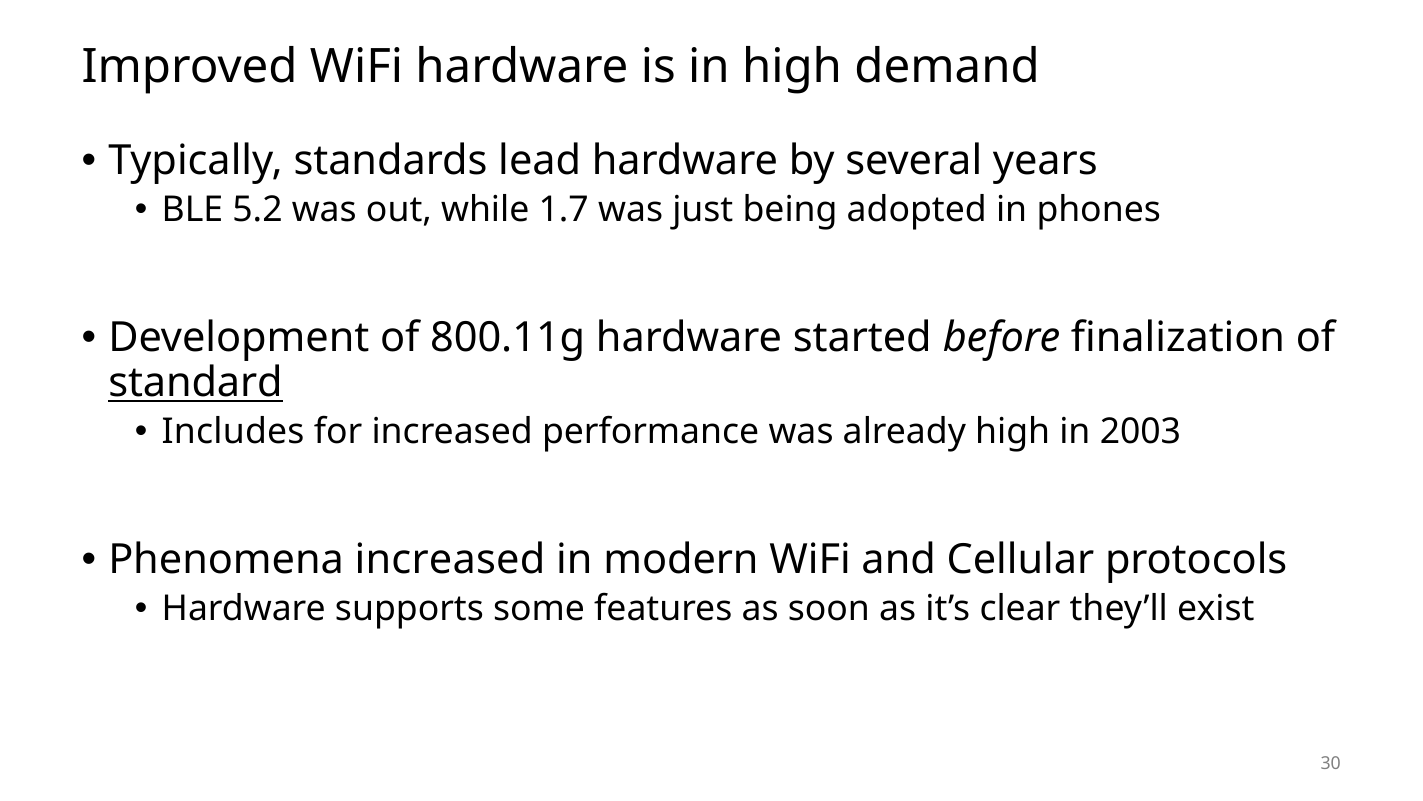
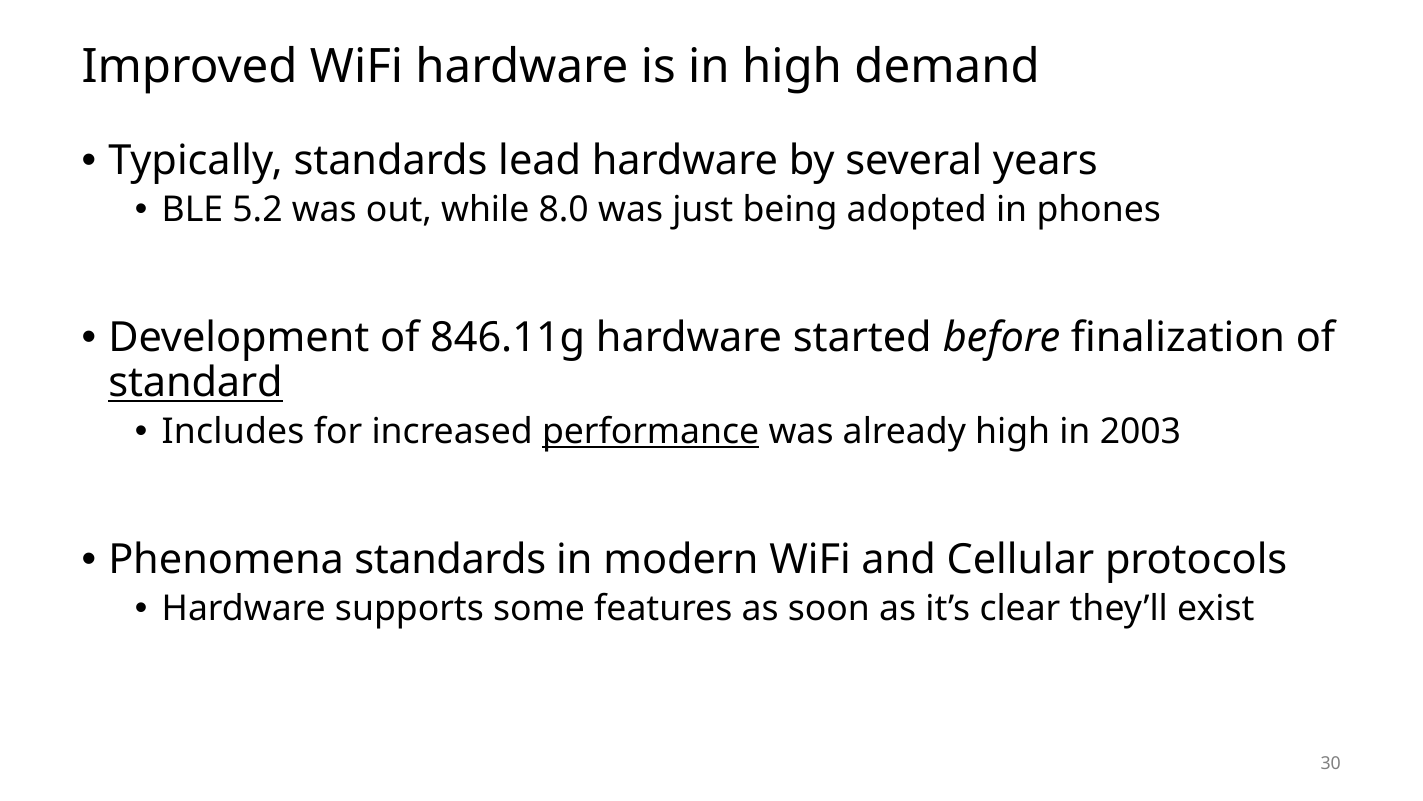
1.7: 1.7 -> 8.0 (564, 210)
800.11g: 800.11g -> 846.11g (508, 338)
performance underline: none -> present (651, 432)
Phenomena increased: increased -> standards (450, 560)
